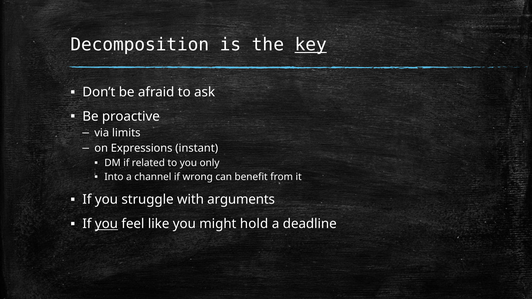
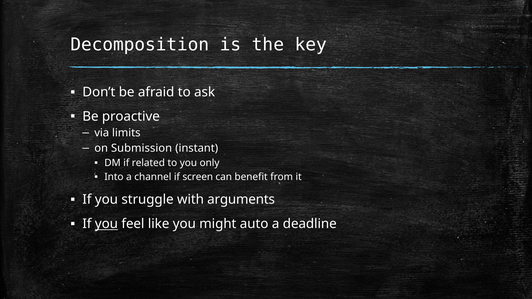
key underline: present -> none (311, 45)
Expressions: Expressions -> Submission (142, 148)
wrong: wrong -> screen (198, 177)
hold: hold -> auto (254, 224)
